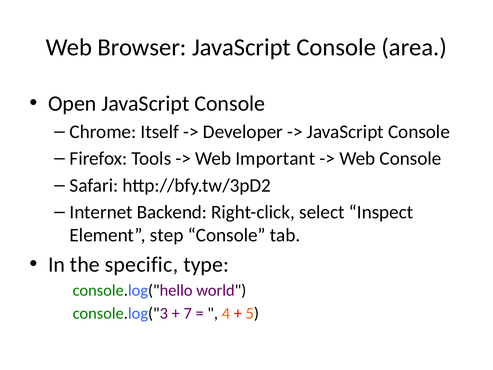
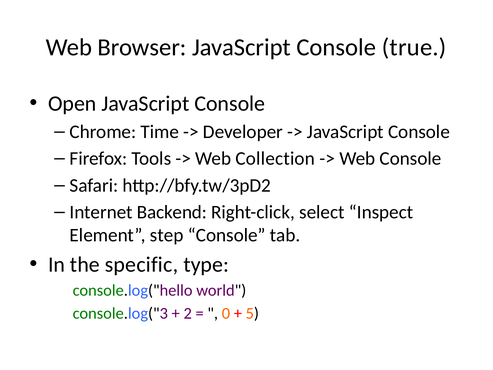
area: area -> true (414, 47)
Itself: Itself -> Time (160, 132)
Important: Important -> Collection (275, 159)
7: 7 -> 2 (188, 313)
4: 4 -> 0 (226, 313)
